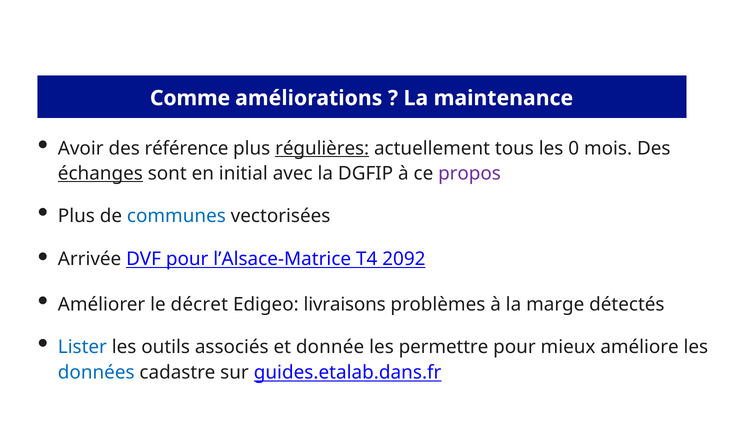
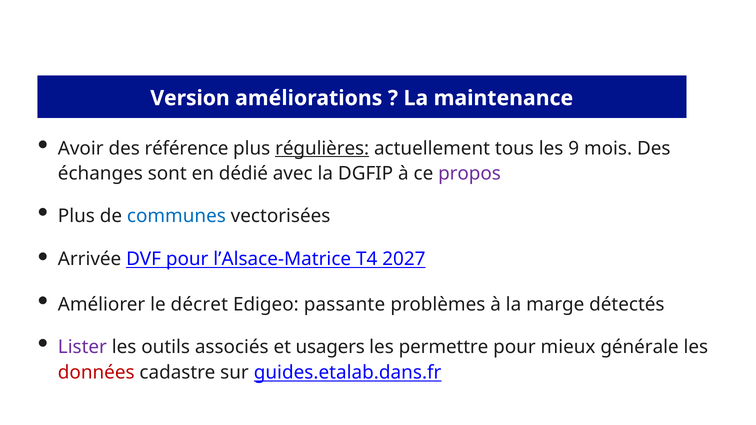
Comme: Comme -> Version (190, 98)
0: 0 -> 9 (574, 148)
échanges underline: present -> none (100, 173)
initial: initial -> dédié (243, 173)
2092: 2092 -> 2027 (404, 259)
livraisons: livraisons -> passante (344, 305)
Lister colour: blue -> purple (82, 347)
donnée: donnée -> usagers (330, 347)
améliore: améliore -> générale (640, 347)
données colour: blue -> red (96, 373)
